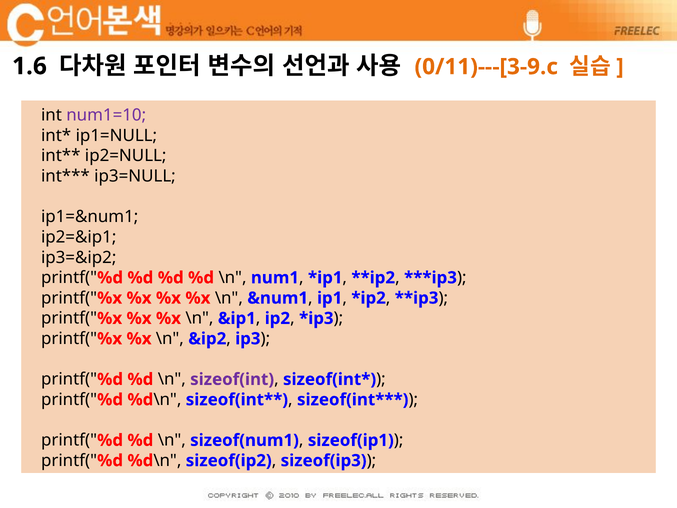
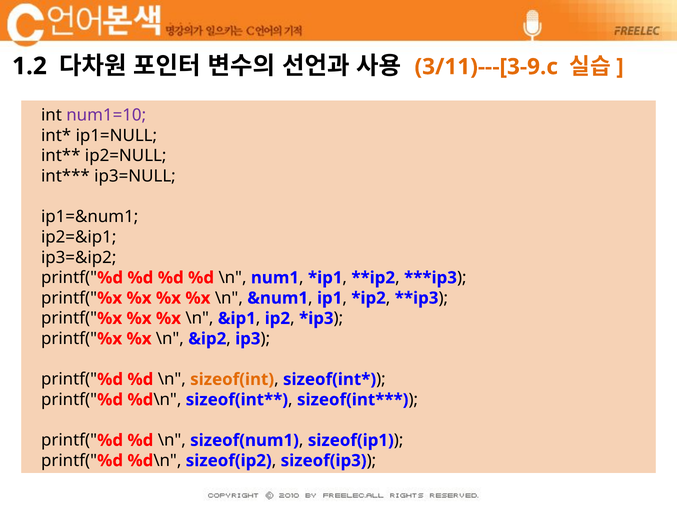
1.6: 1.6 -> 1.2 (29, 66)
0/11)---[3-9.c: 0/11)---[3-9.c -> 3/11)---[3-9.c (486, 67)
sizeof(int colour: purple -> orange (232, 379)
